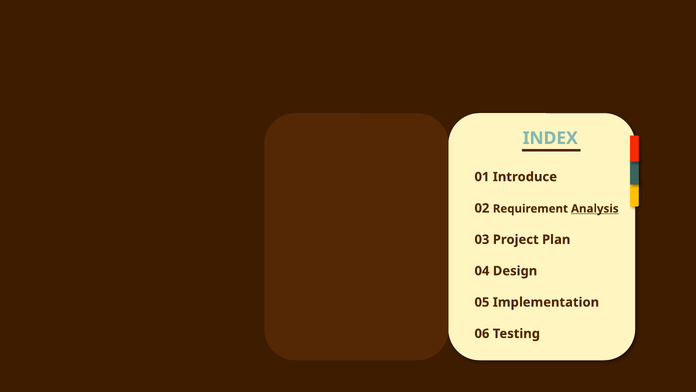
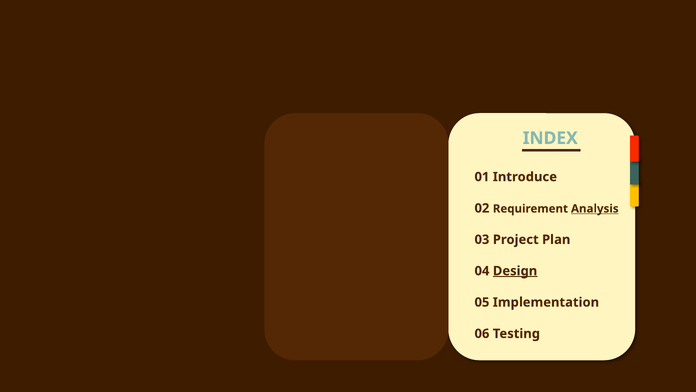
Design underline: none -> present (515, 271)
